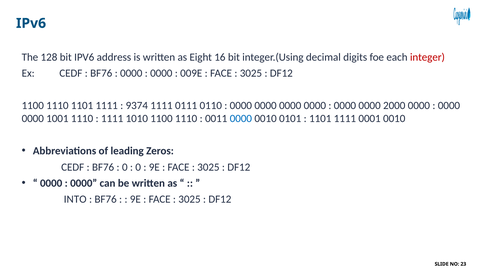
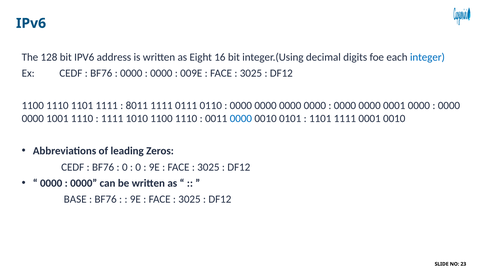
integer colour: red -> blue (427, 57)
9374: 9374 -> 8011 (137, 106)
0000 2000: 2000 -> 0001 (394, 106)
INTO: INTO -> BASE (75, 200)
